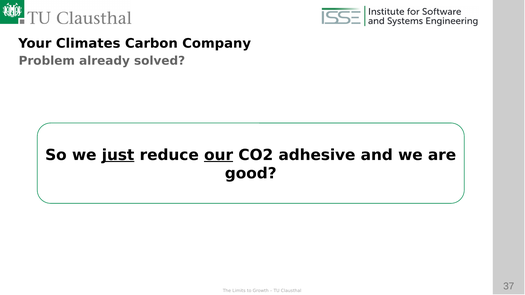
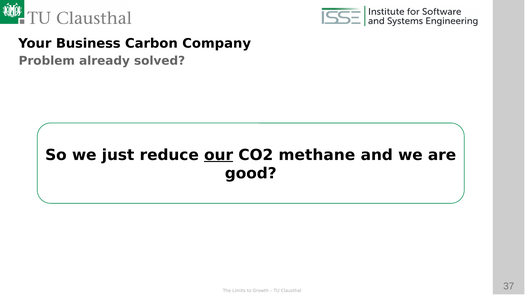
Climates: Climates -> Business (88, 44)
just underline: present -> none (118, 155)
adhesive: adhesive -> methane (317, 155)
